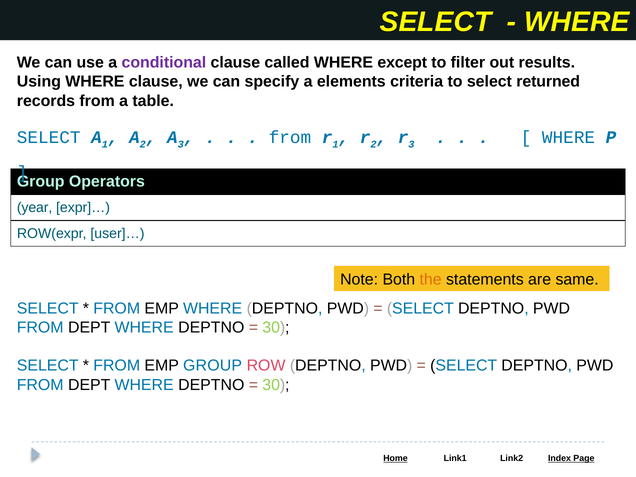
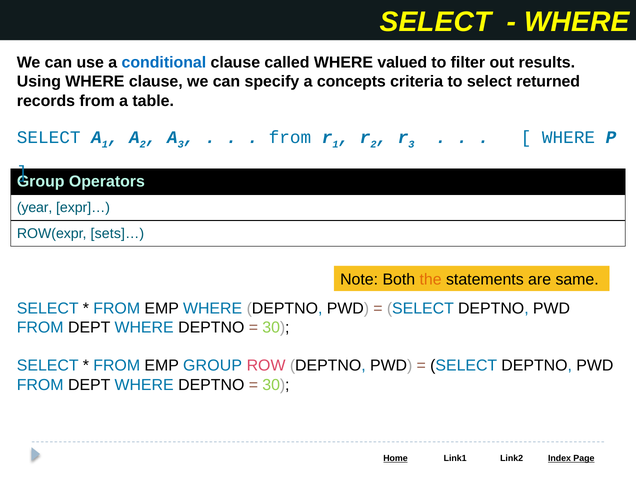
conditional colour: purple -> blue (164, 63)
except: except -> valued (402, 63)
elements: elements -> concepts (351, 82)
user]…: user]… -> sets]… (117, 234)
